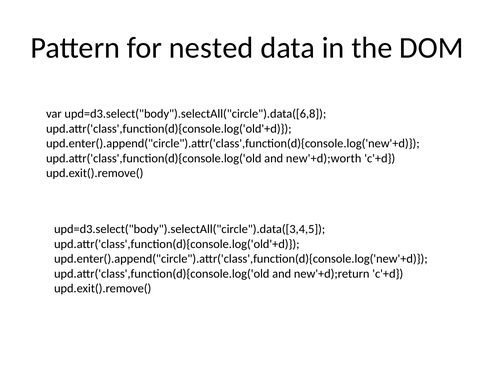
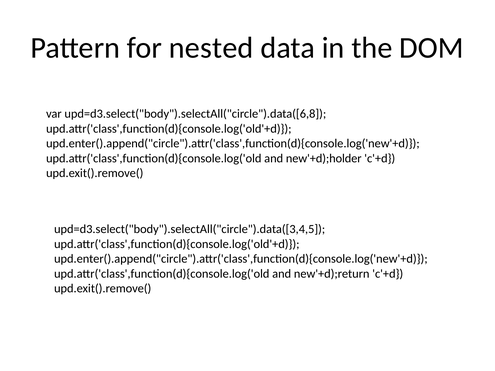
new'+d);worth: new'+d);worth -> new'+d);holder (324, 158)
